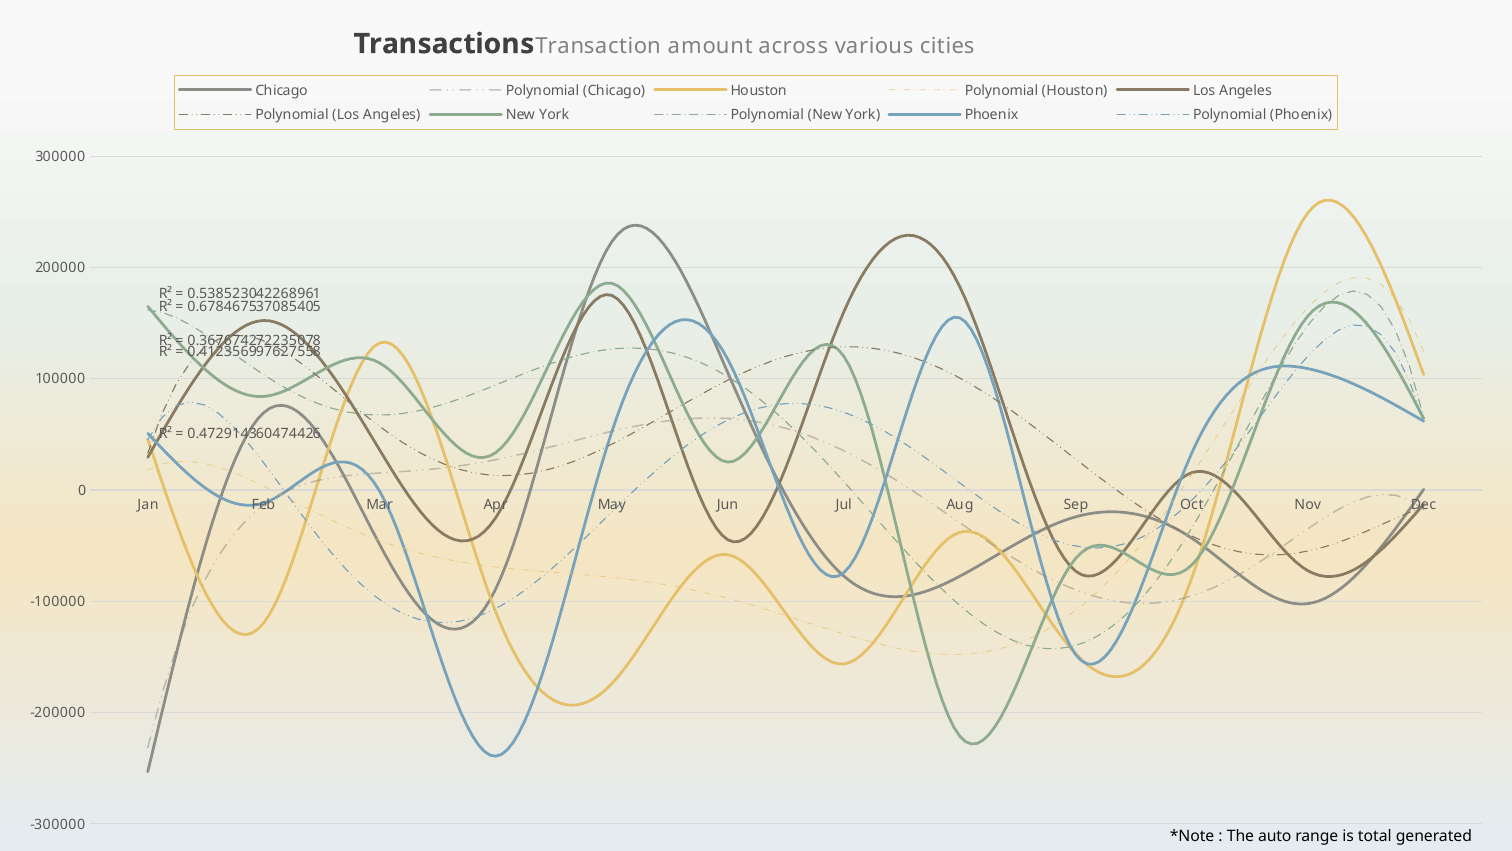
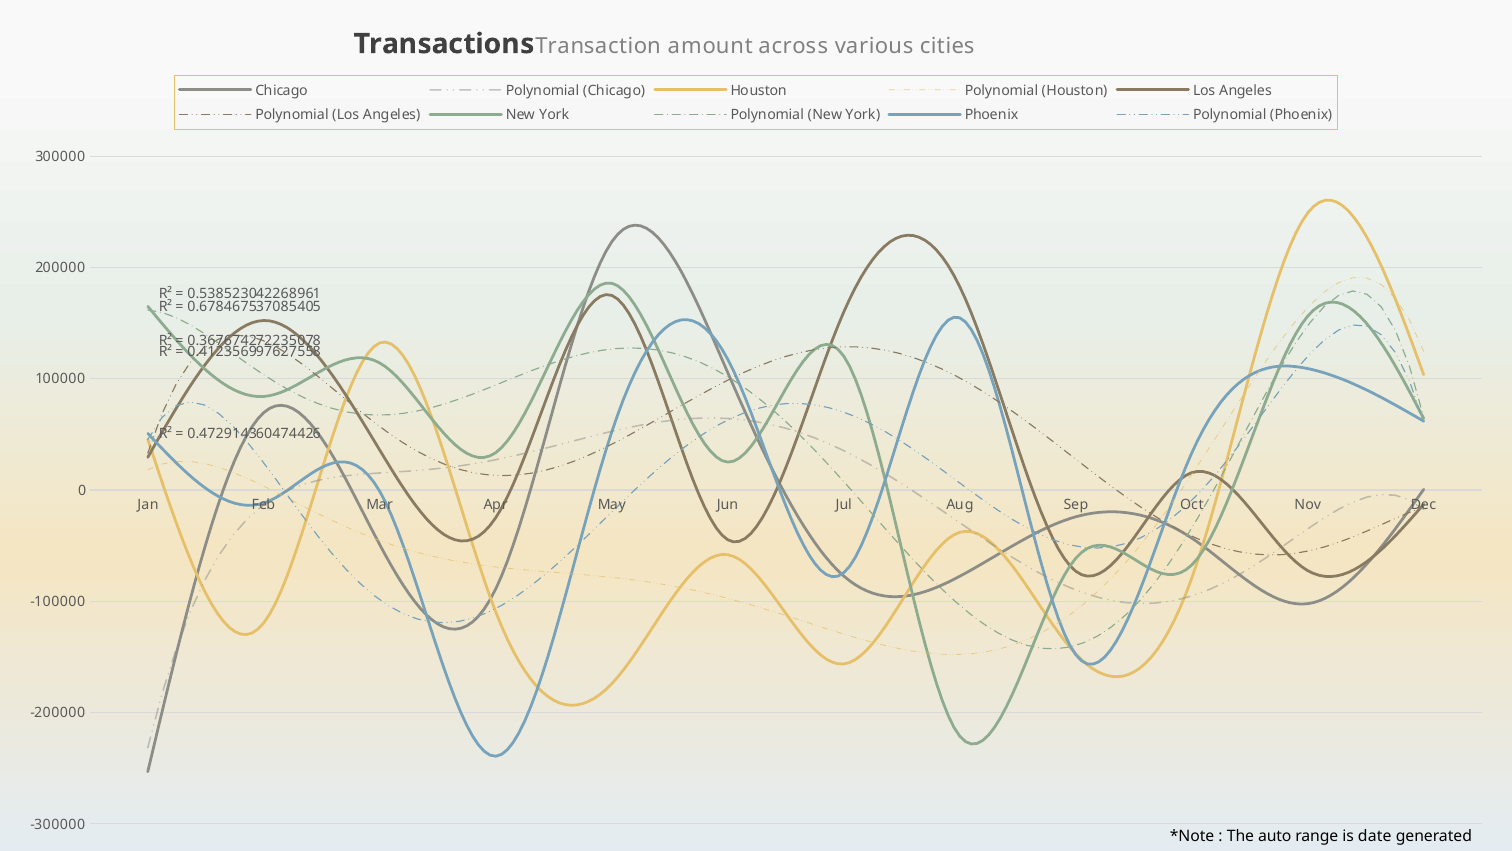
total: total -> date (1375, 836)
